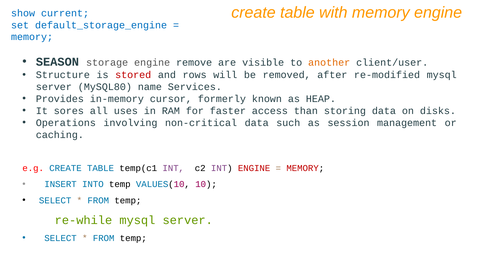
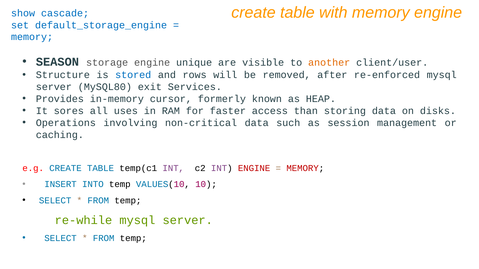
current: current -> cascade (65, 13)
remove: remove -> unique (194, 63)
stored colour: red -> blue (133, 75)
re-modified: re-modified -> re-enforced (387, 75)
name: name -> exit (150, 87)
